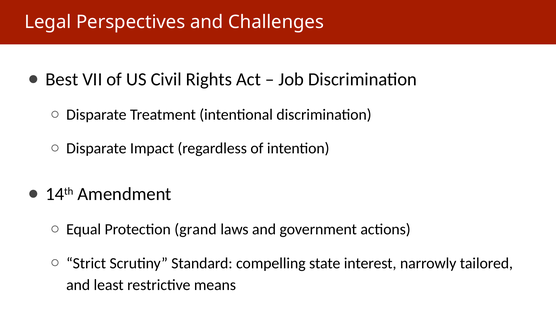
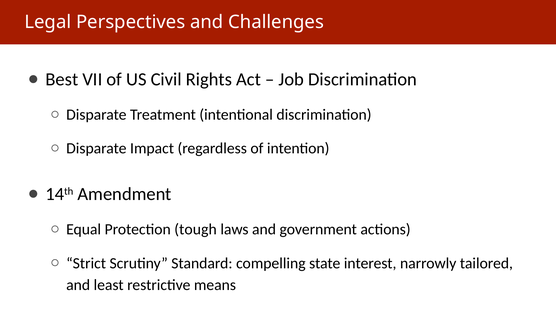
grand: grand -> tough (196, 229)
